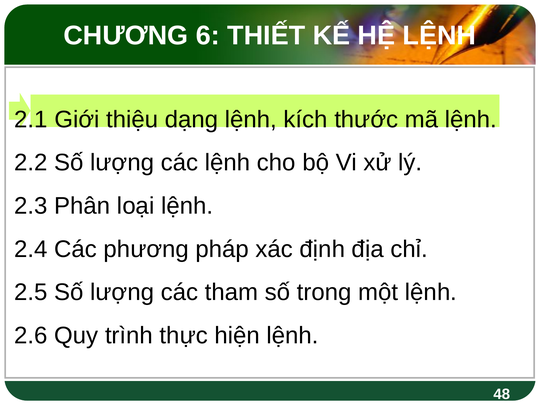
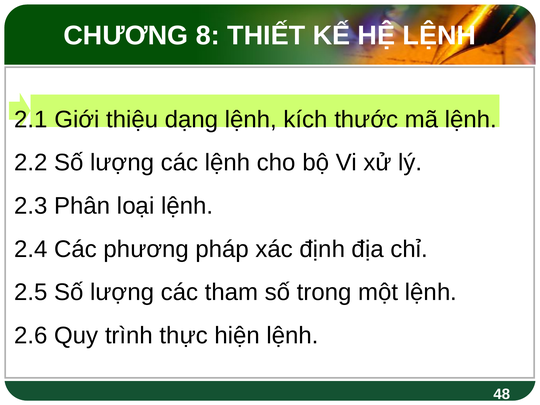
6: 6 -> 8 (208, 36)
